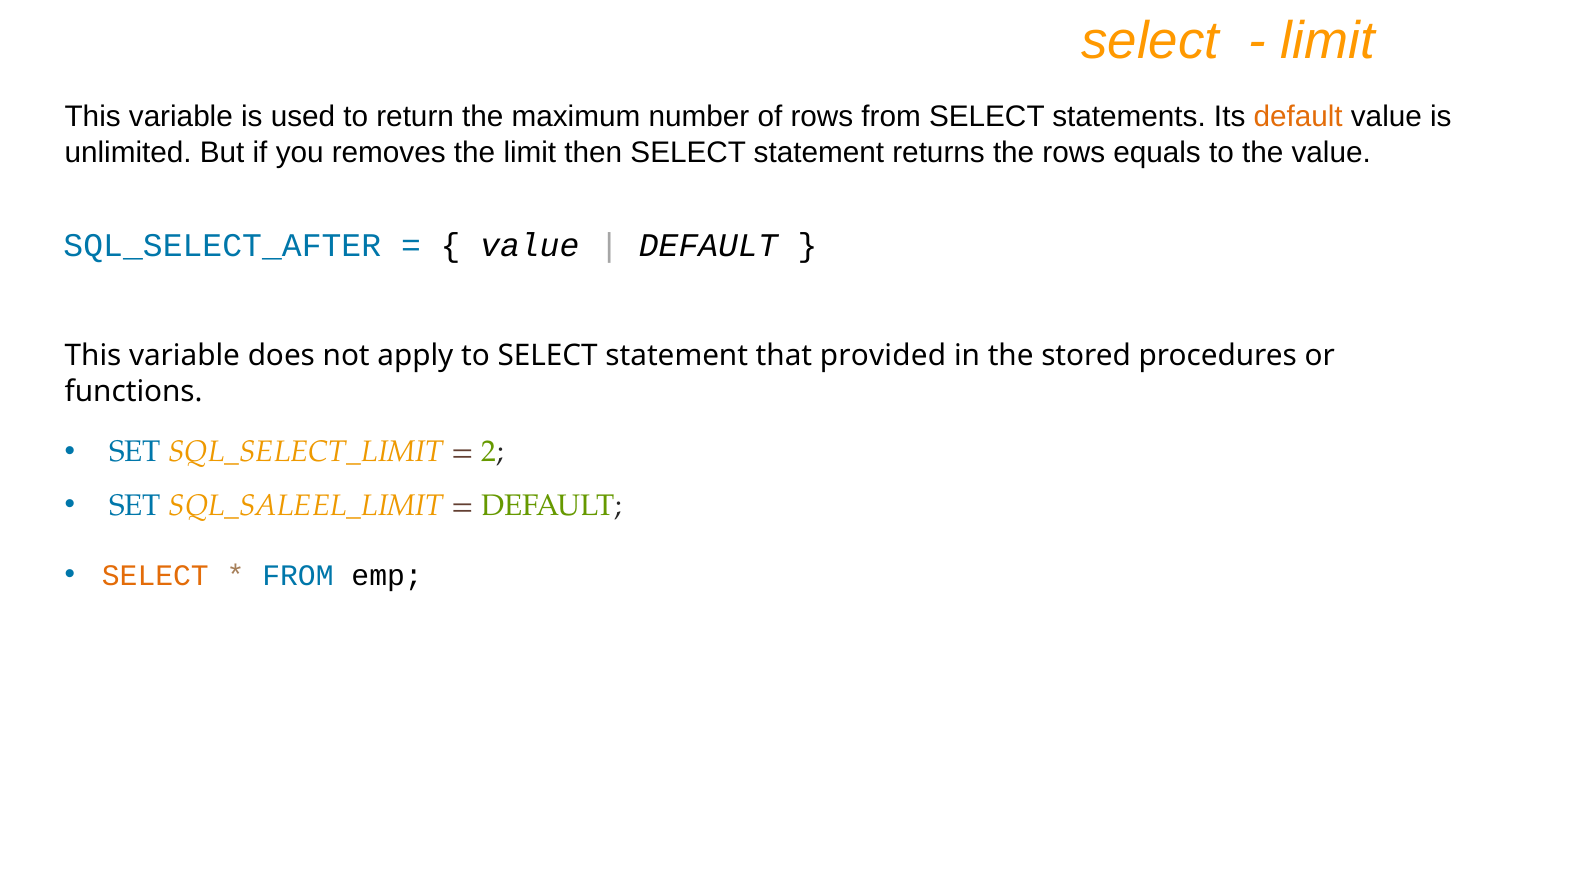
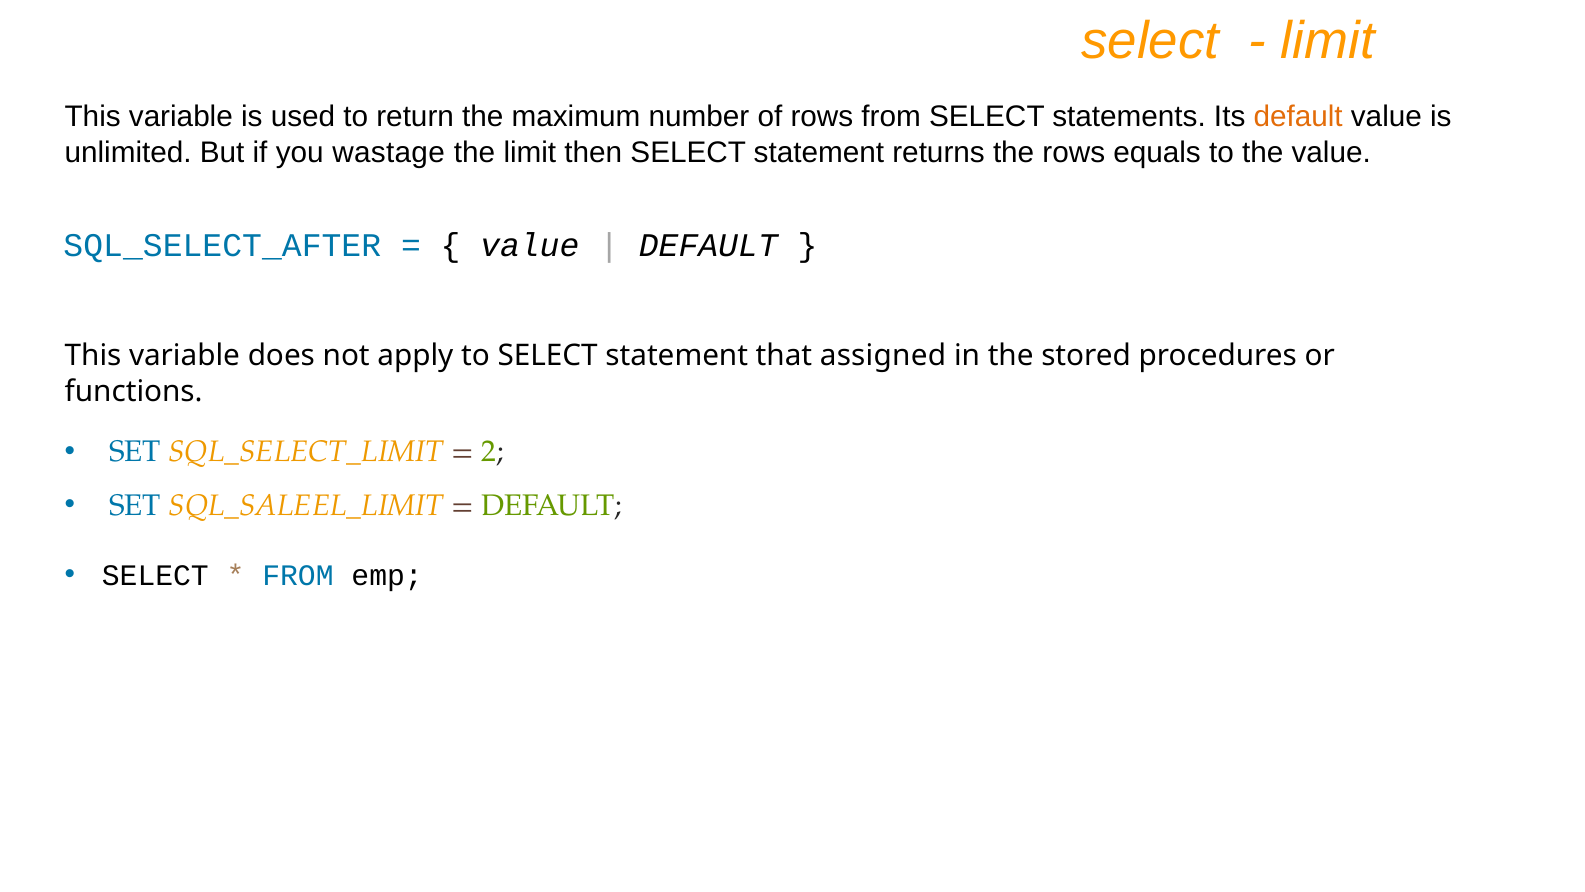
removes: removes -> wastage (389, 153)
provided: provided -> assigned (883, 356)
SELECT colour: orange -> black (155, 575)
